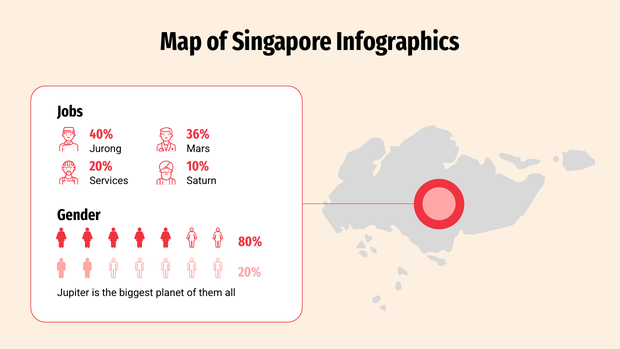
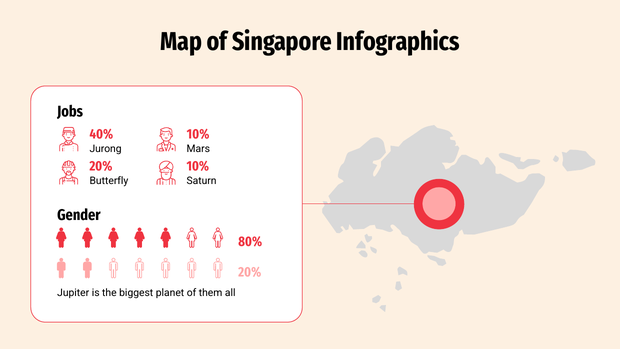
36%: 36% -> 10% (198, 134)
Services: Services -> Butterfly (109, 181)
